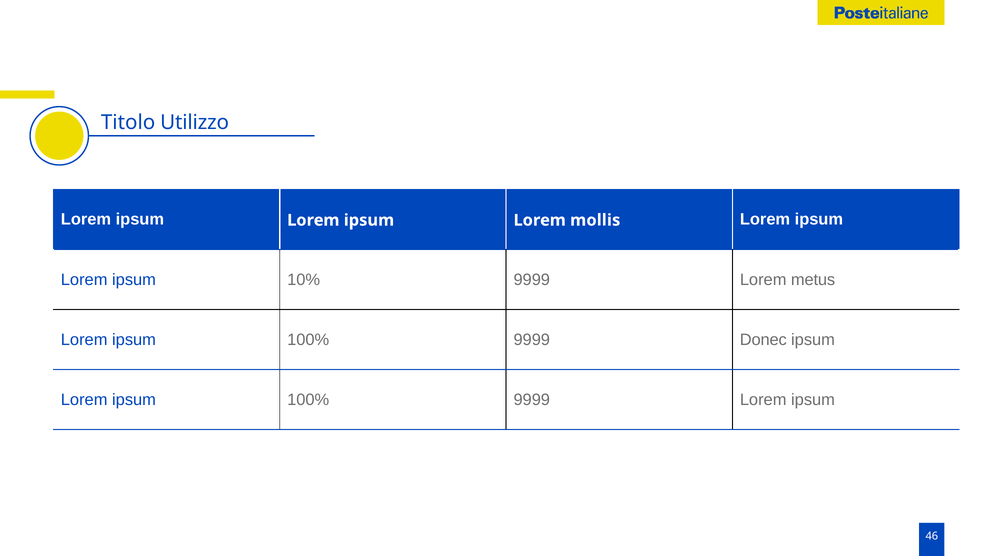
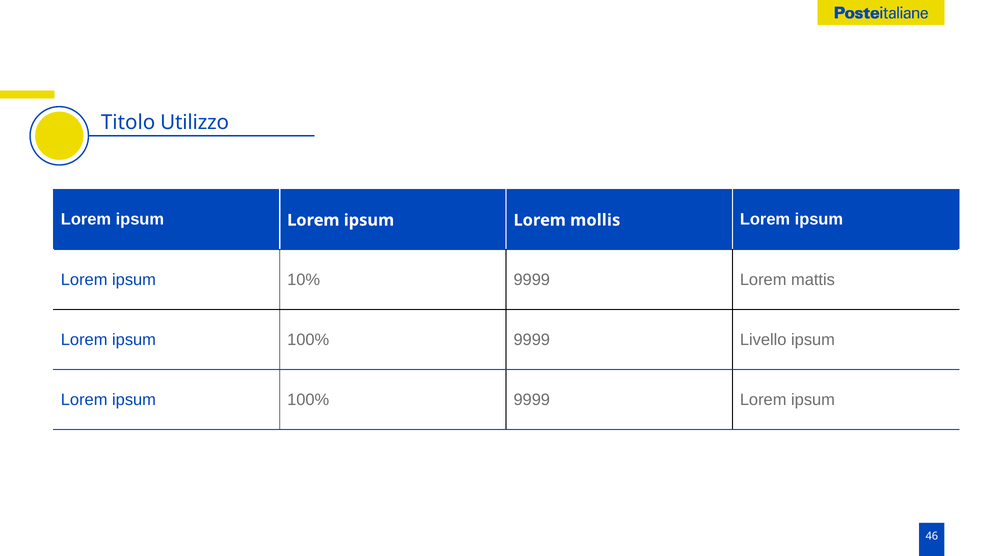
metus: metus -> mattis (813, 280)
Donec: Donec -> Livello (763, 340)
